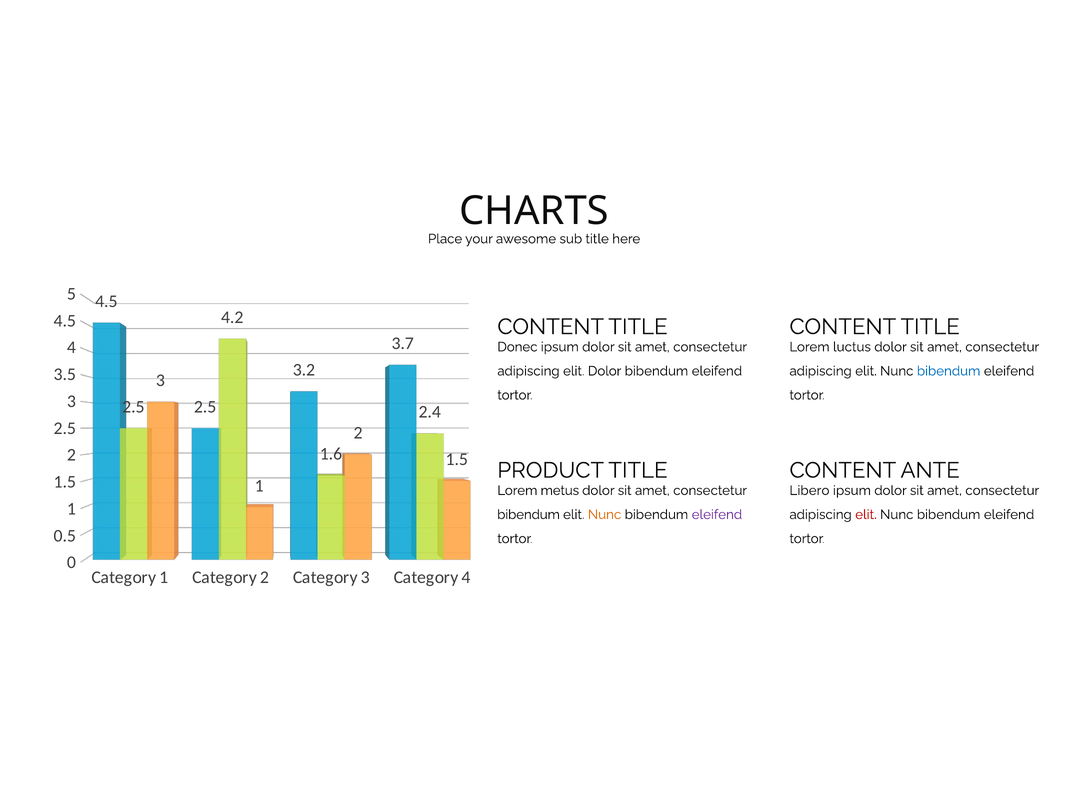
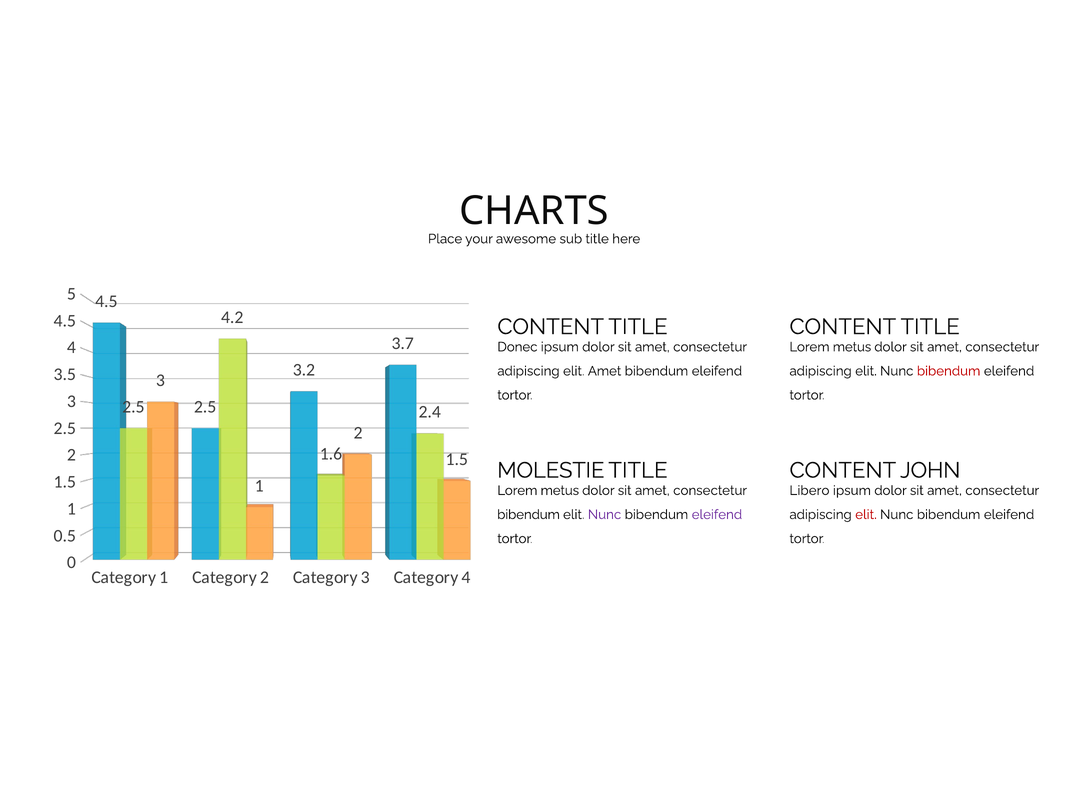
luctus: luctus -> metus (852, 347)
elit Dolor: Dolor -> Amet (605, 371)
bibendum colour: blue -> red (949, 371)
PRODUCT: PRODUCT -> MOLESTIE (551, 470)
ANTE: ANTE -> JOHN (930, 470)
Nunc colour: orange -> purple (605, 515)
